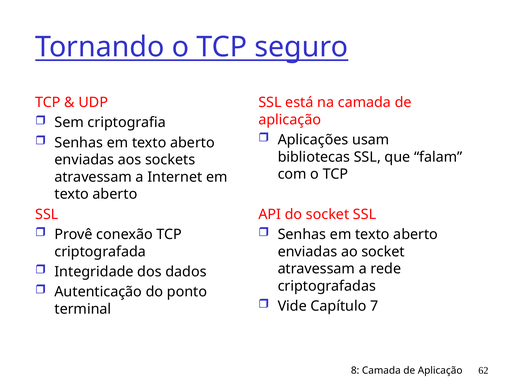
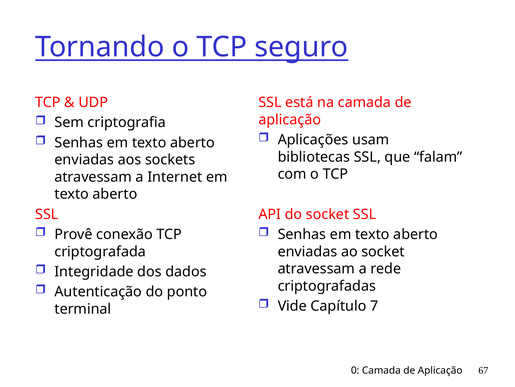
8: 8 -> 0 (355, 370)
62: 62 -> 67 (483, 370)
